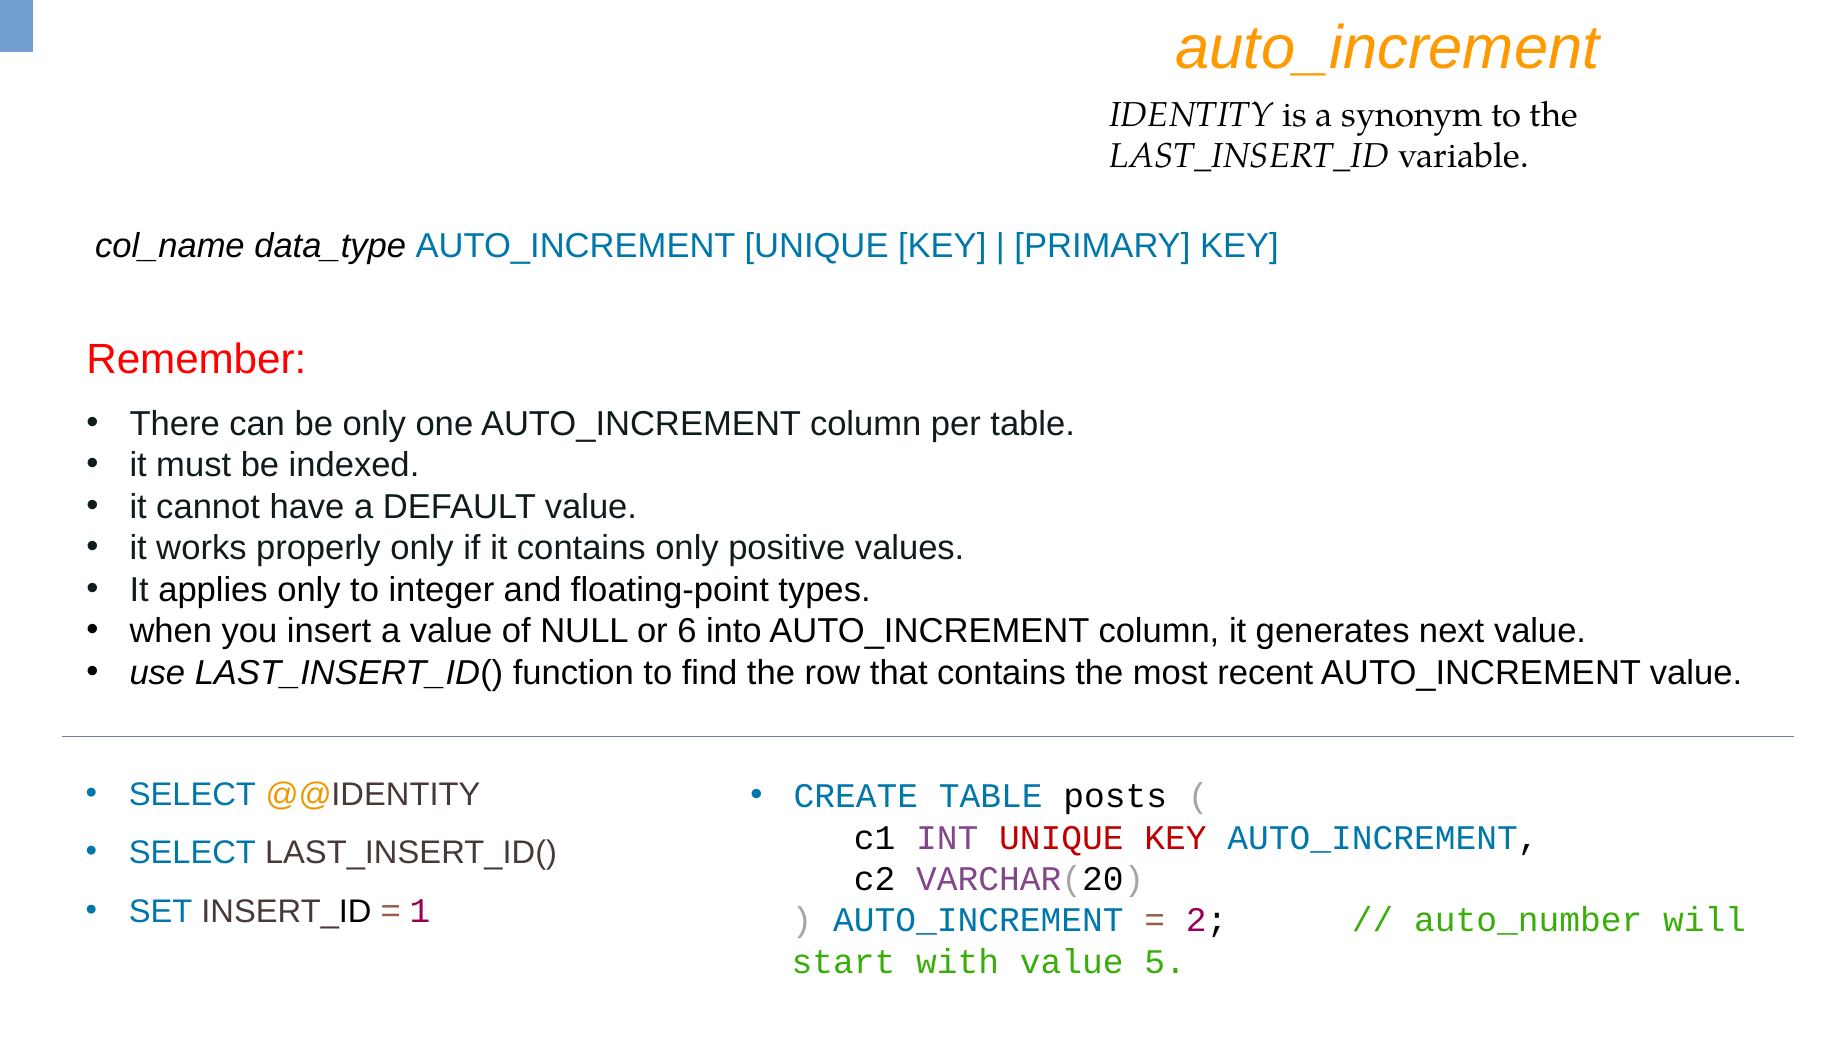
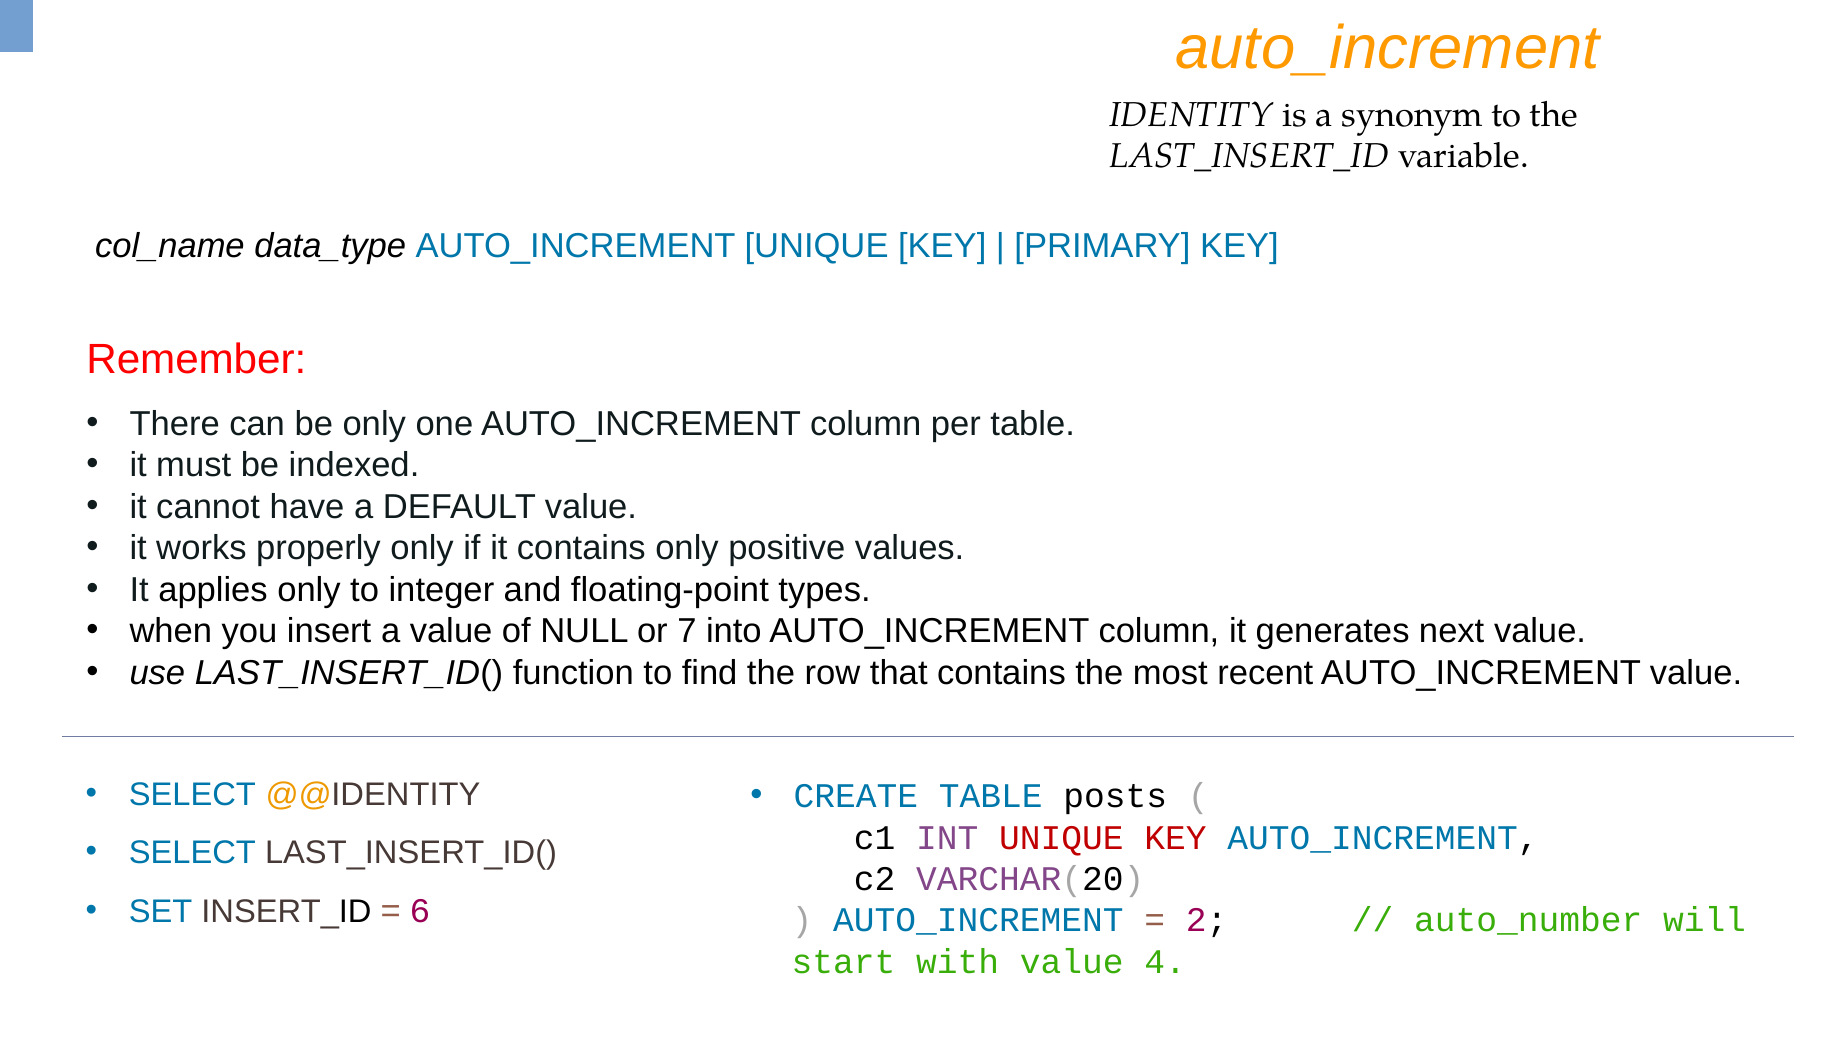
6: 6 -> 7 (687, 631)
1: 1 -> 6 (420, 912)
5: 5 -> 4 (1165, 962)
